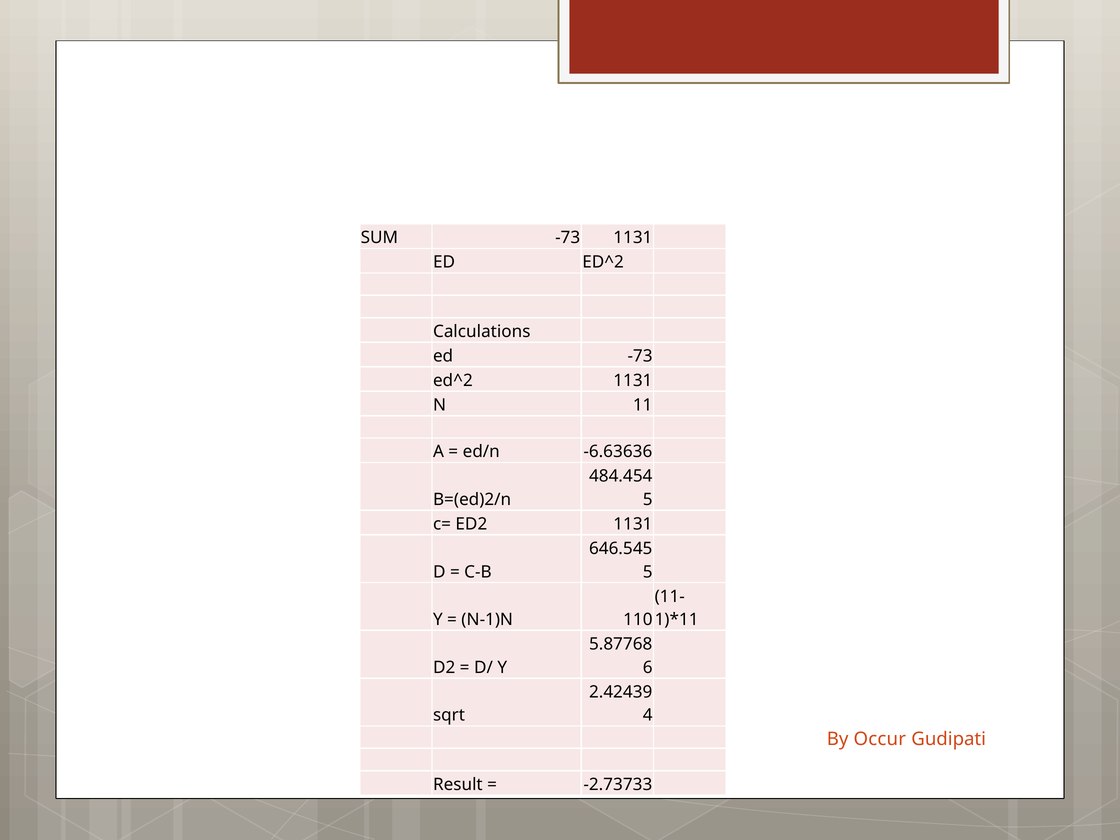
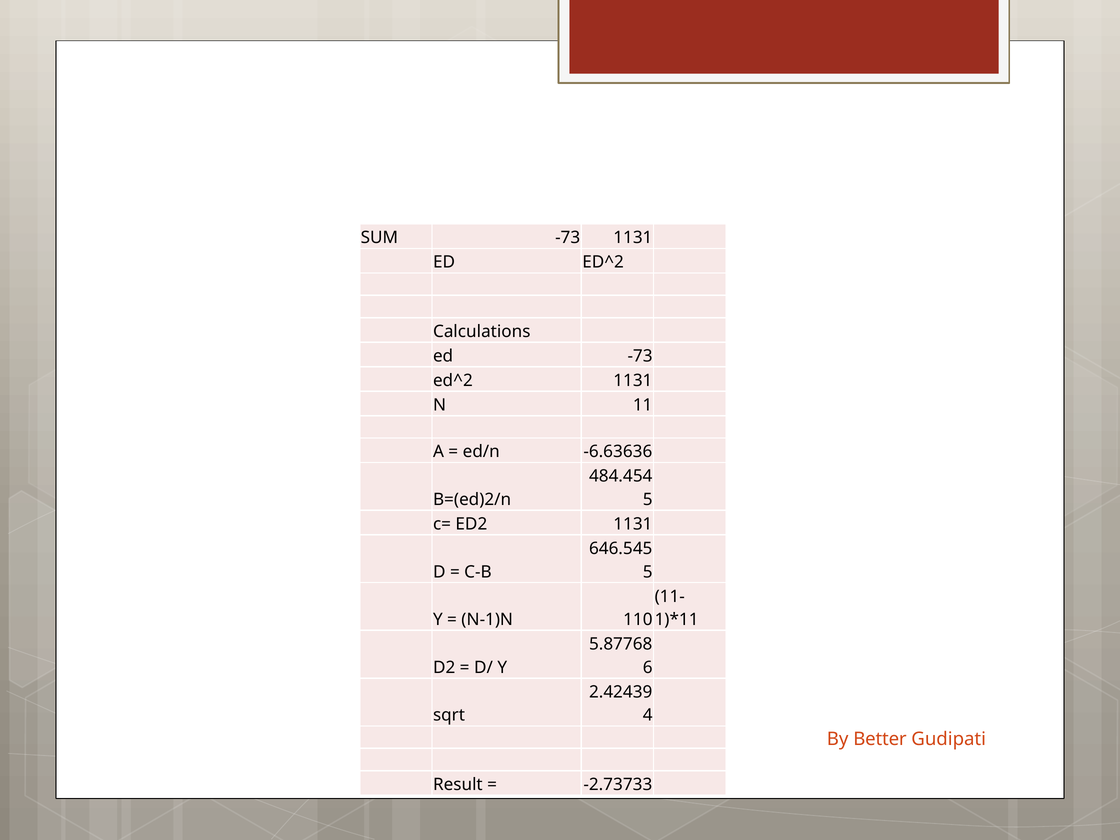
Occur: Occur -> Better (880, 739)
